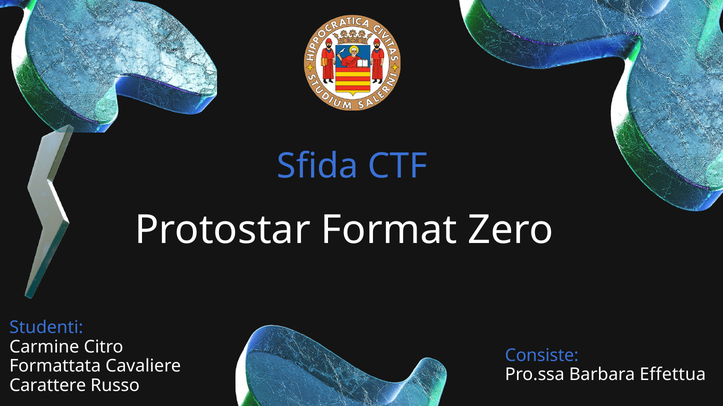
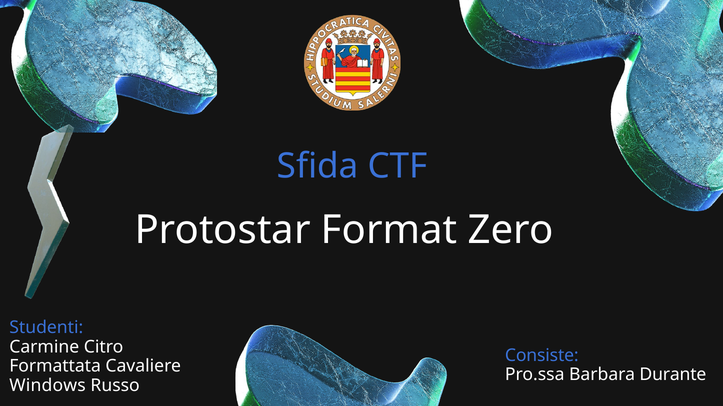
Effettua: Effettua -> Durante (673, 375)
Carattere: Carattere -> Windows (48, 386)
